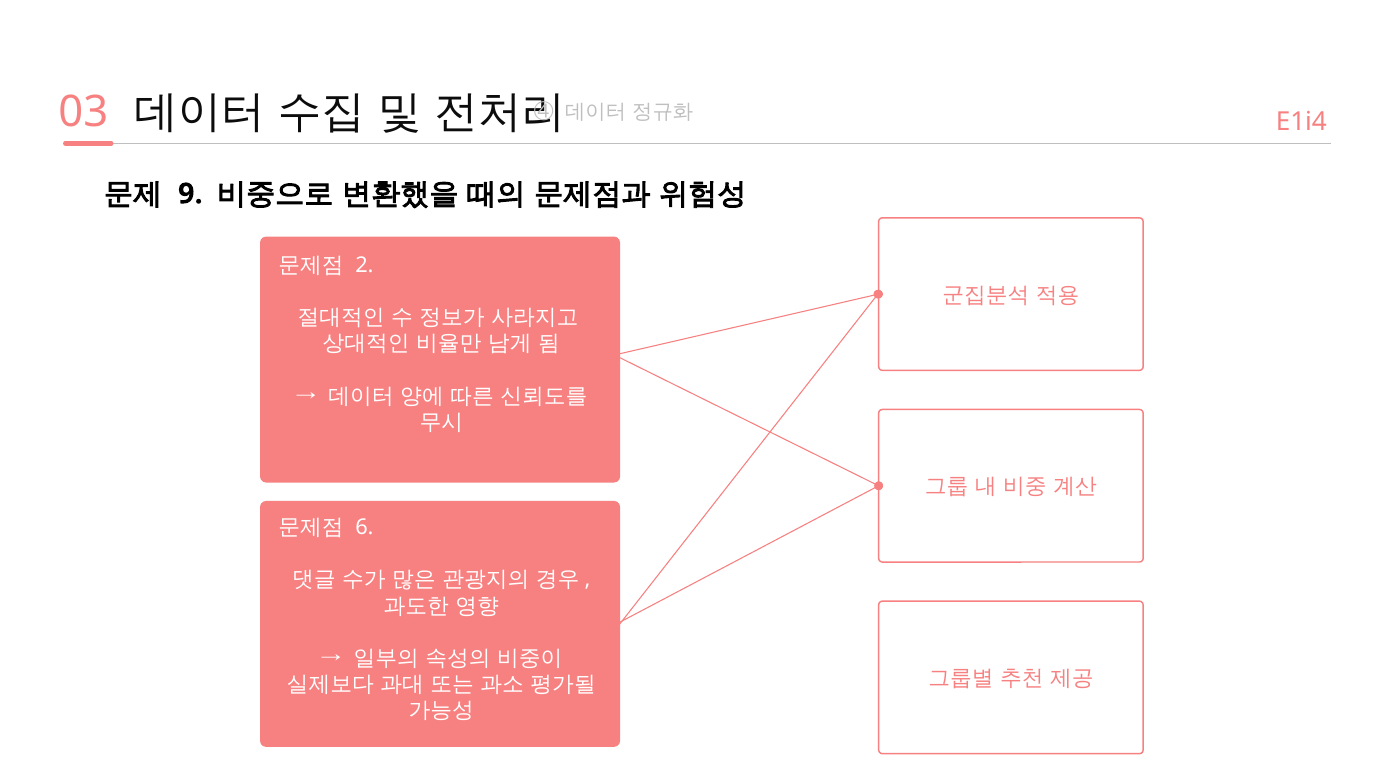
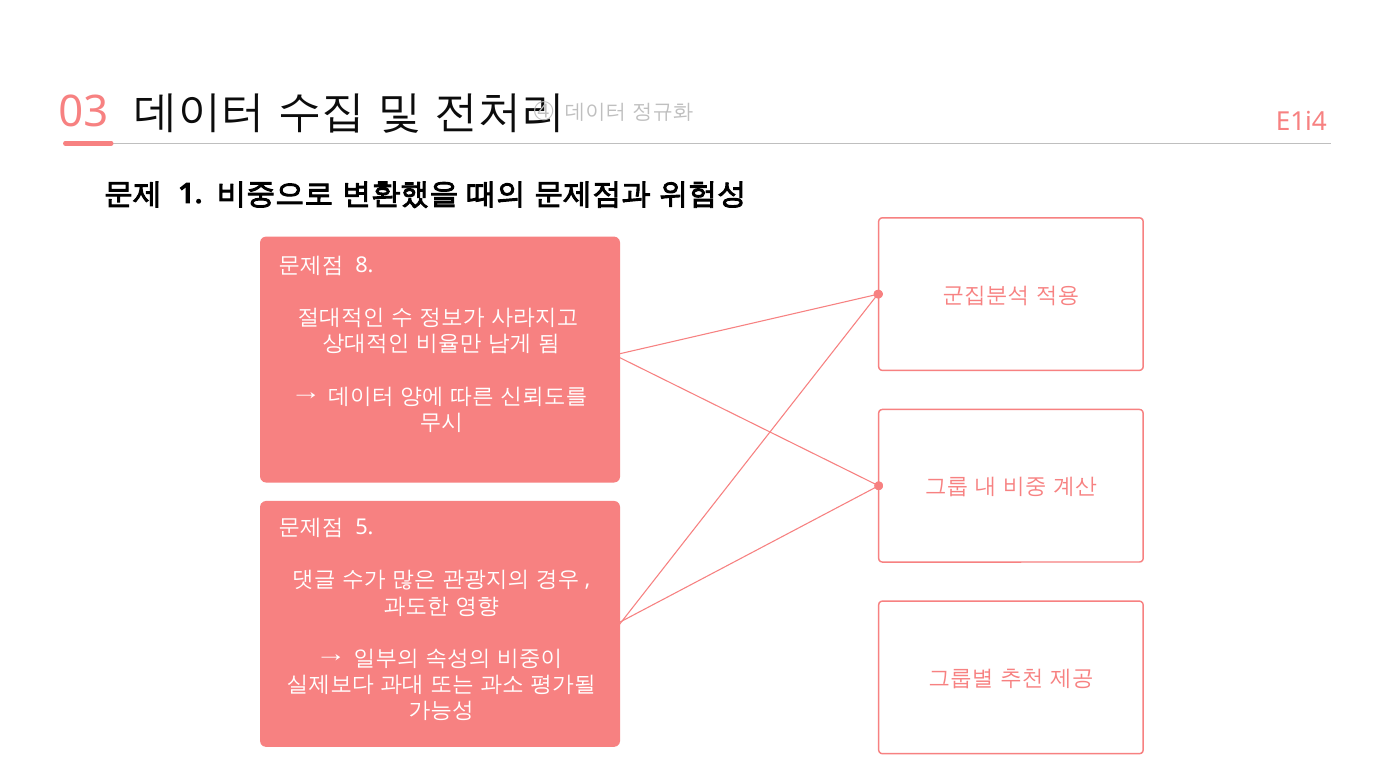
9: 9 -> 1 (190, 194)
2: 2 -> 8 (364, 265)
6: 6 -> 5 (364, 528)
